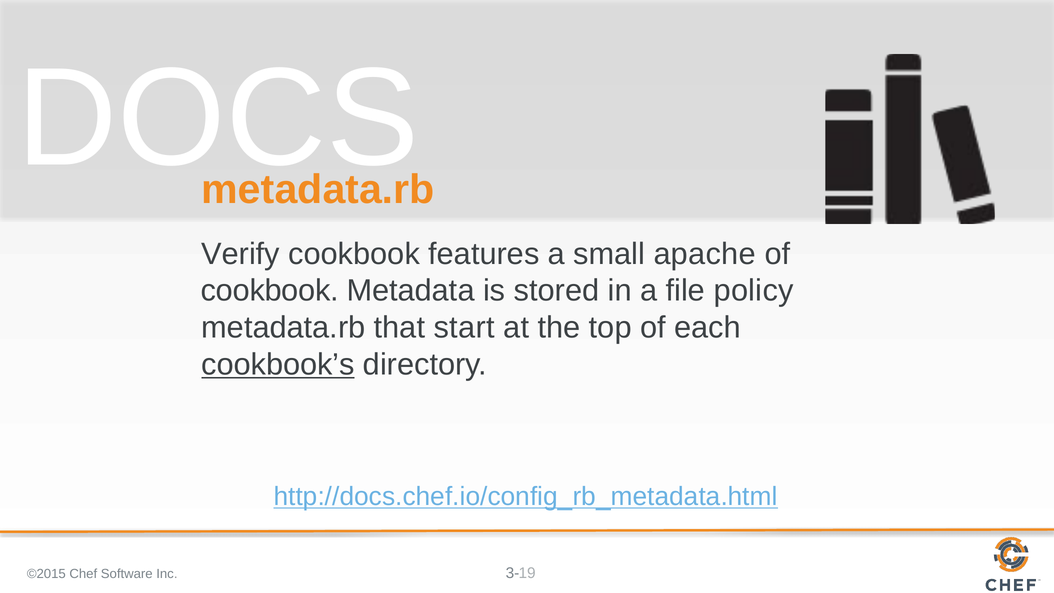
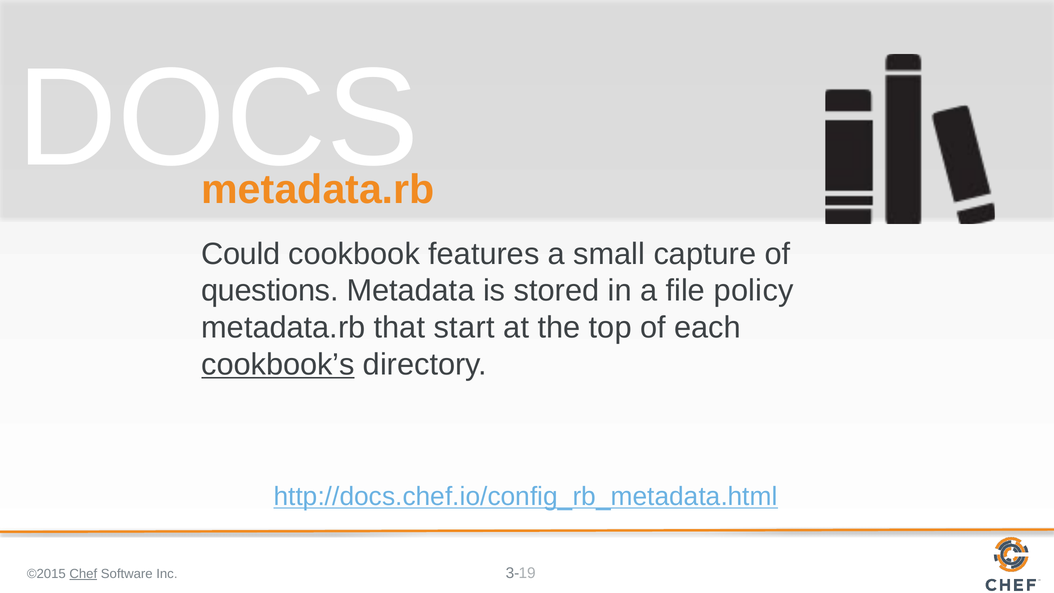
Verify: Verify -> Could (241, 254)
apache: apache -> capture (705, 254)
cookbook: cookbook -> questions (270, 291)
Chef underline: none -> present (83, 574)
